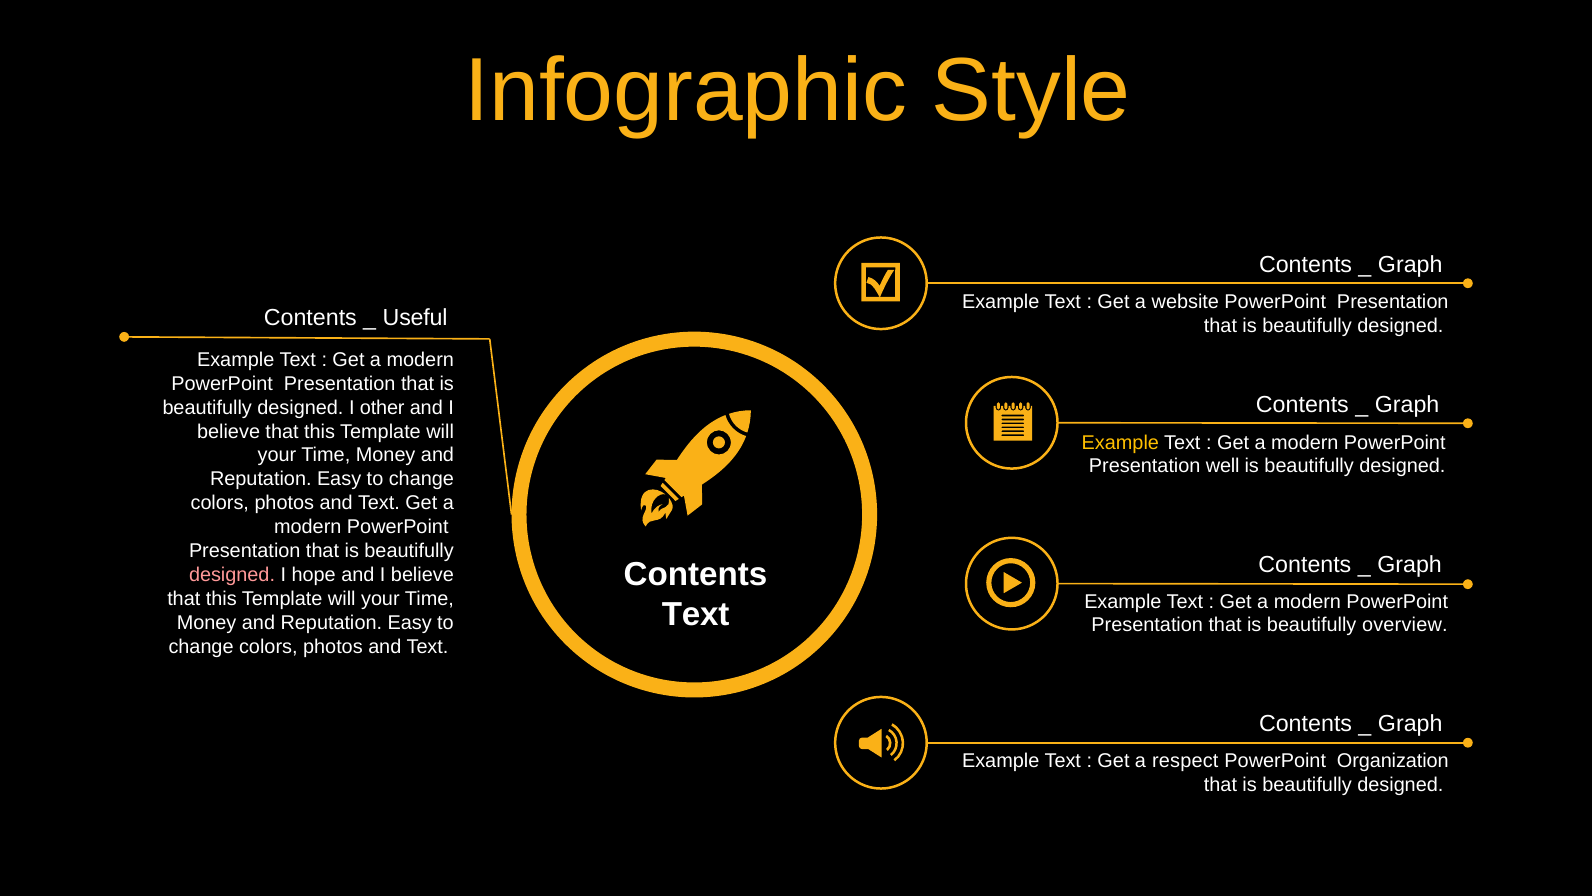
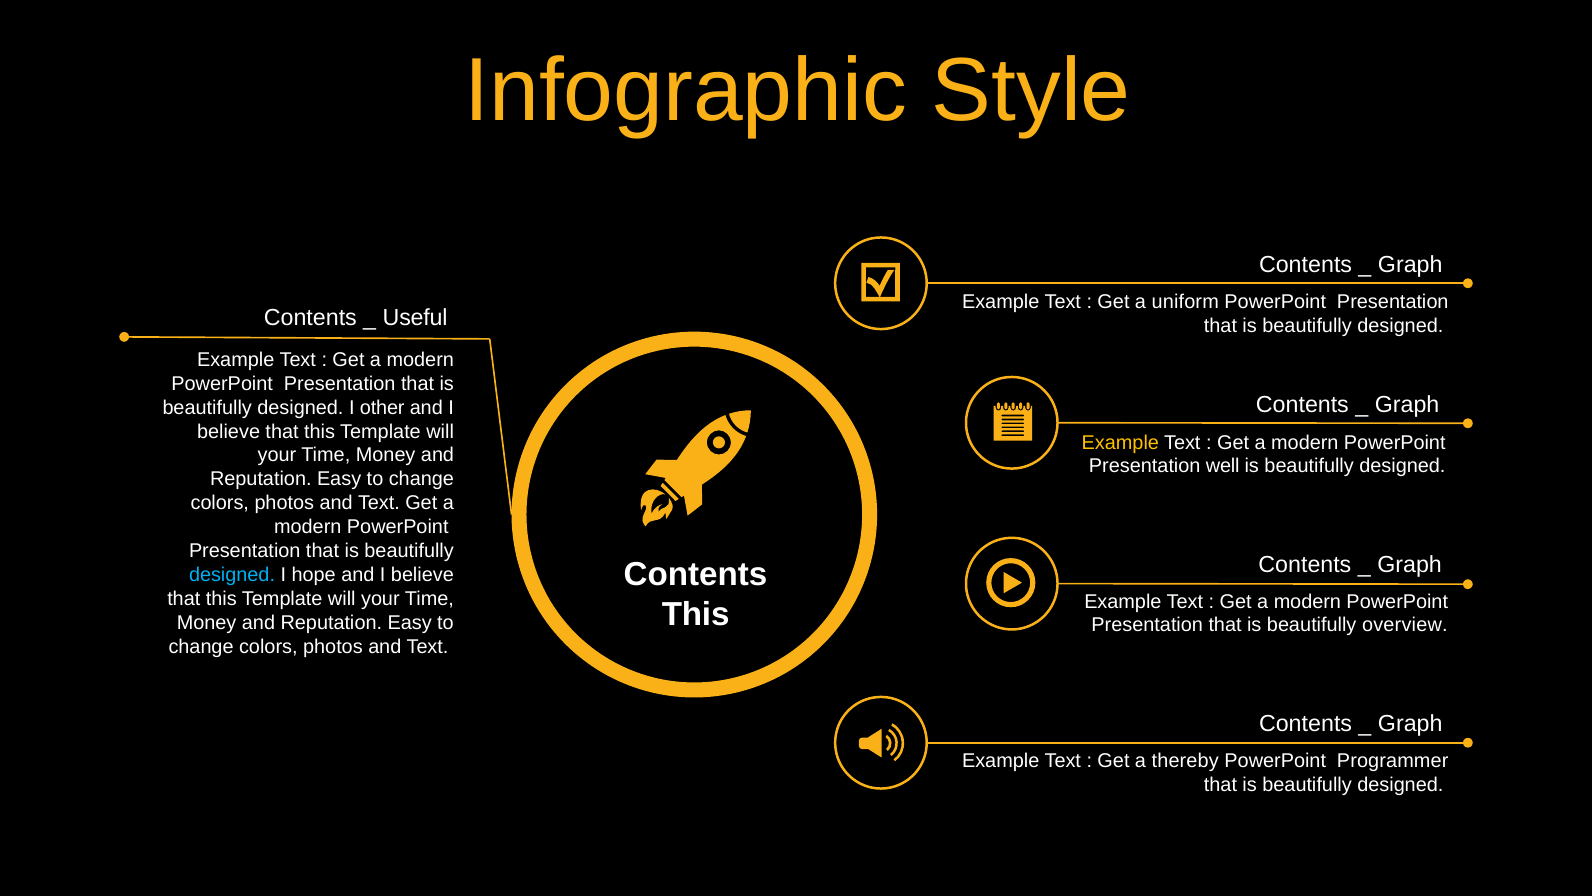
website: website -> uniform (1185, 302)
designed colour: pink -> light blue (232, 574)
Text: Text -> This (696, 614)
respect: respect -> thereby (1185, 761)
Organization: Organization -> Programmer (1393, 761)
